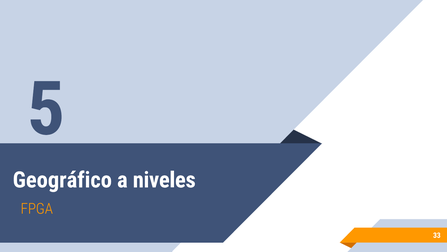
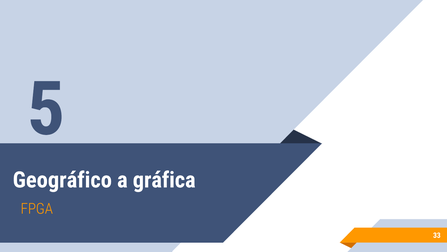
niveles: niveles -> gráfica (164, 180)
